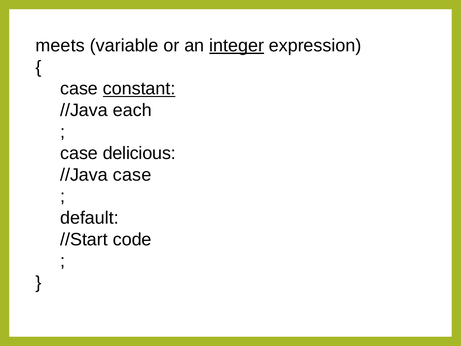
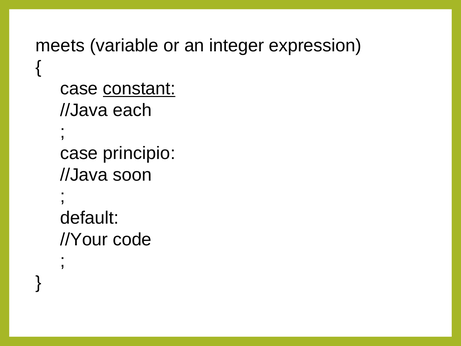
integer underline: present -> none (237, 46)
delicious: delicious -> principio (139, 153)
//Java case: case -> soon (132, 175)
//Start: //Start -> //Your (84, 239)
